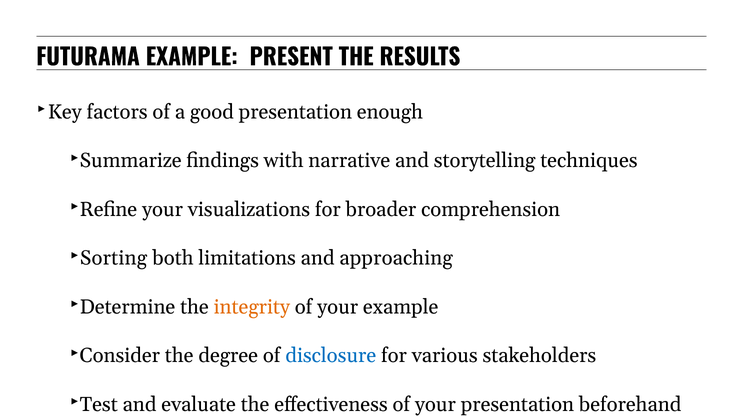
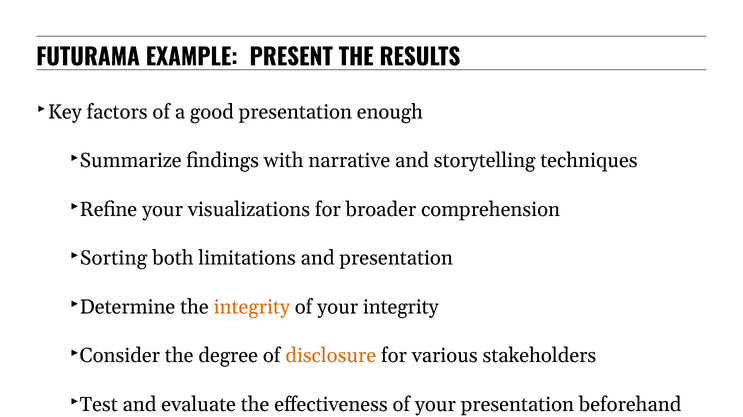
and approaching: approaching -> presentation (396, 258)
your example: example -> integrity (401, 307)
disclosure colour: blue -> orange (331, 356)
